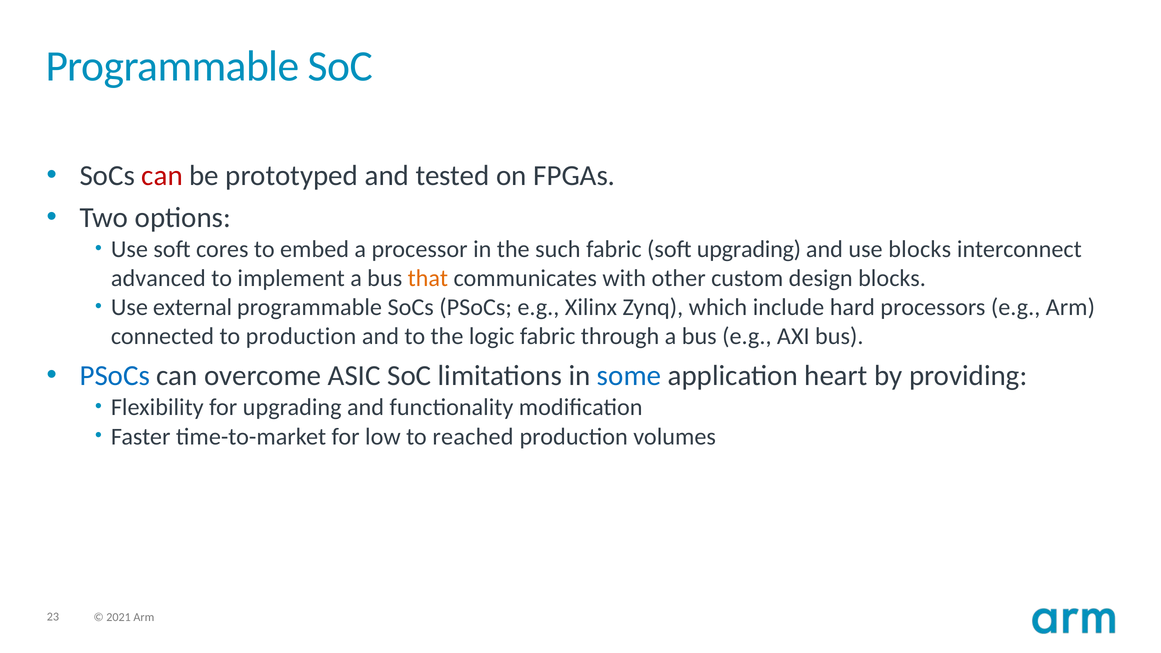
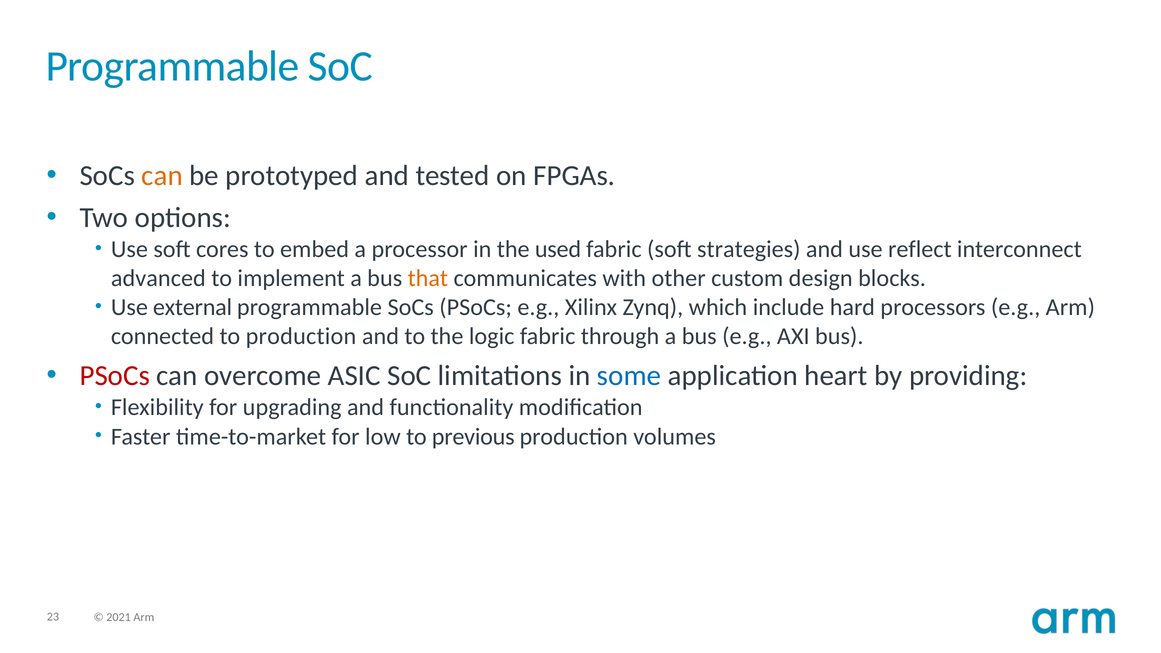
can colour: red -> orange (162, 176)
such: such -> used (558, 249)
soft upgrading: upgrading -> strategies (749, 249)
use blocks: blocks -> reflect (920, 249)
PSoCs colour: blue -> red (115, 376)
reached: reached -> previous (473, 437)
